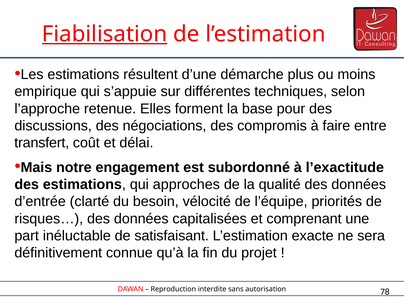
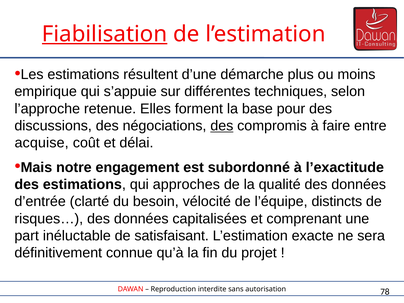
des underline: none -> present (222, 126)
transfert: transfert -> acquise (42, 143)
priorités: priorités -> distincts (337, 202)
